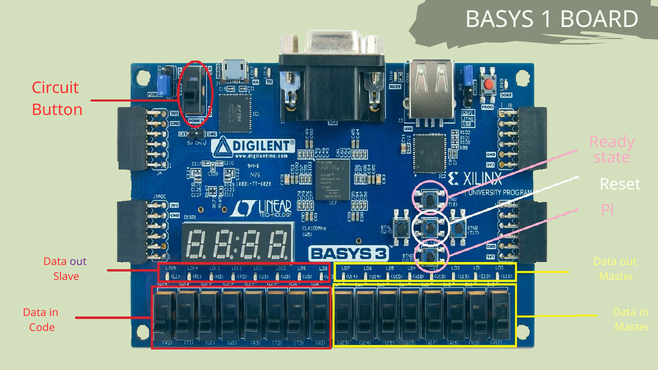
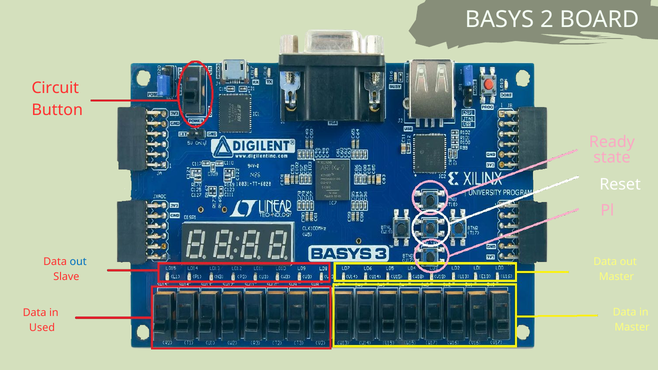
1: 1 -> 2 (547, 19)
out colour: purple -> blue (78, 262)
Code: Code -> Used (42, 328)
